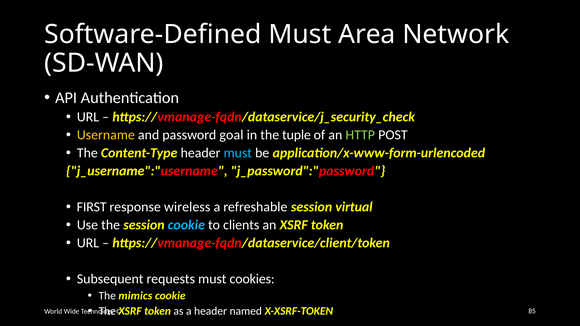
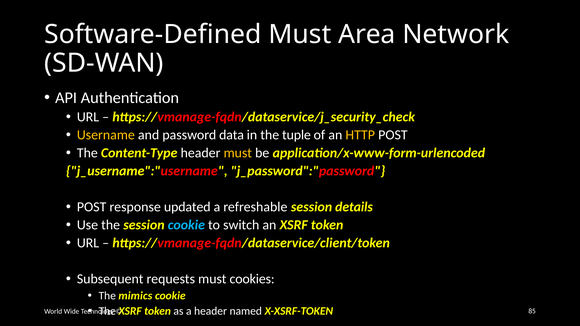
goal: goal -> data (232, 135)
HTTP colour: light green -> yellow (360, 135)
must colour: light blue -> yellow (238, 153)
FIRST: FIRST -> POST (92, 207)
wireless: wireless -> updated (187, 207)
virtual: virtual -> details (354, 207)
clients: clients -> switch (241, 225)
